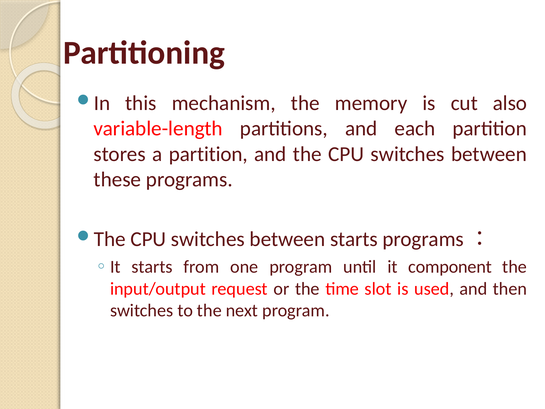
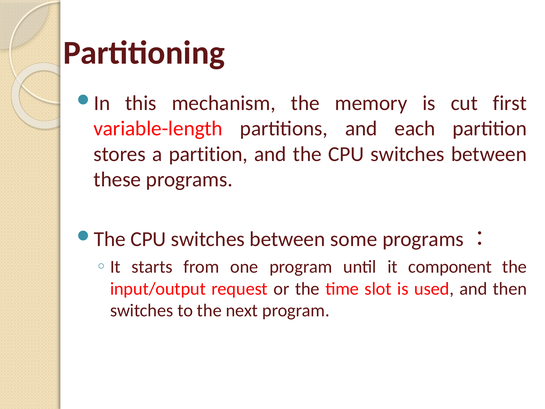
also: also -> first (510, 103)
between starts: starts -> some (354, 239)
